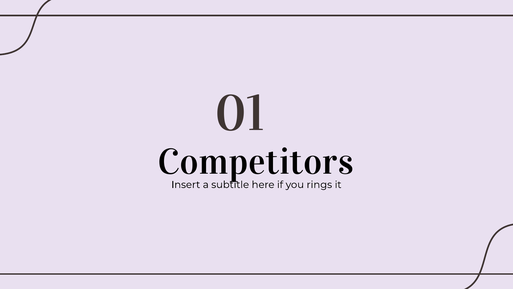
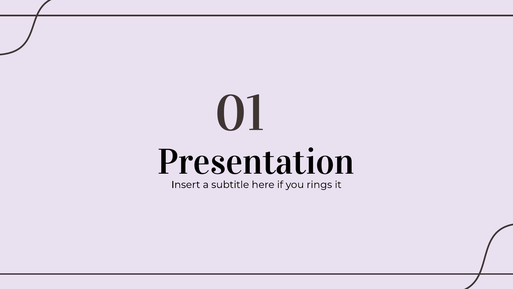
Competitors: Competitors -> Presentation (256, 162)
